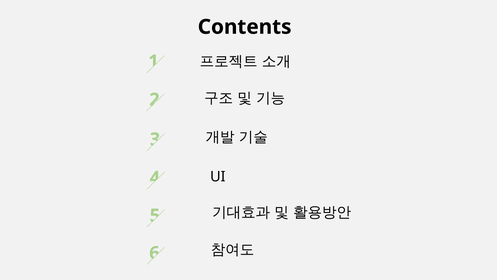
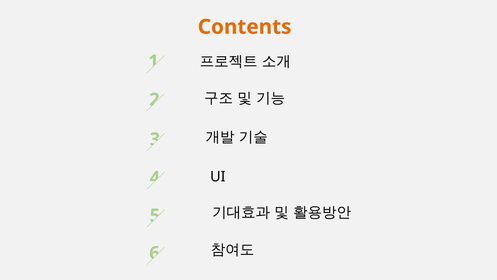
Contents colour: black -> orange (245, 27)
